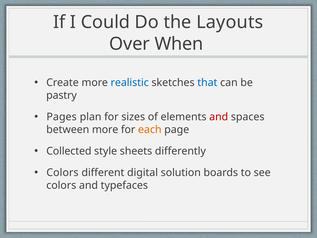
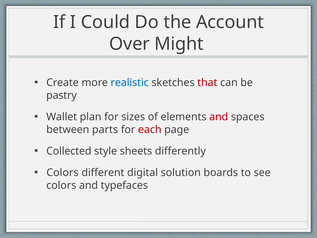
Layouts: Layouts -> Account (230, 22)
When: When -> Might (179, 44)
that colour: blue -> red (207, 83)
Pages: Pages -> Wallet (62, 117)
between more: more -> parts (105, 129)
each colour: orange -> red (150, 129)
